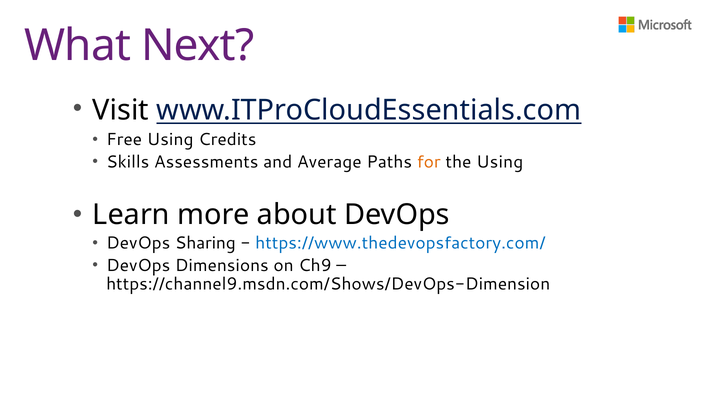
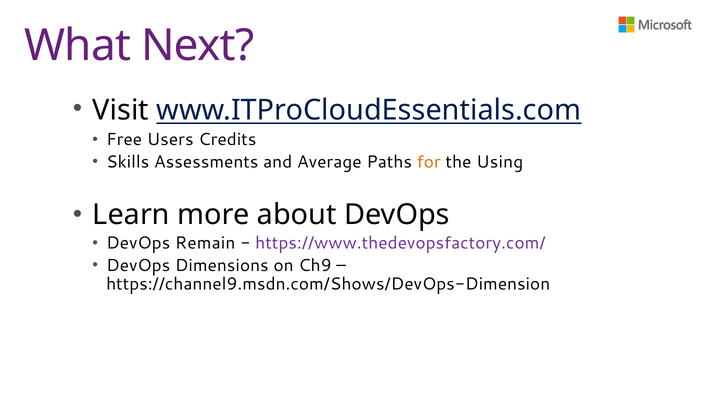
Free Using: Using -> Users (170, 139)
Sharing: Sharing -> Remain (205, 243)
https://www.thedevopsfactory.com/ colour: blue -> purple (400, 243)
